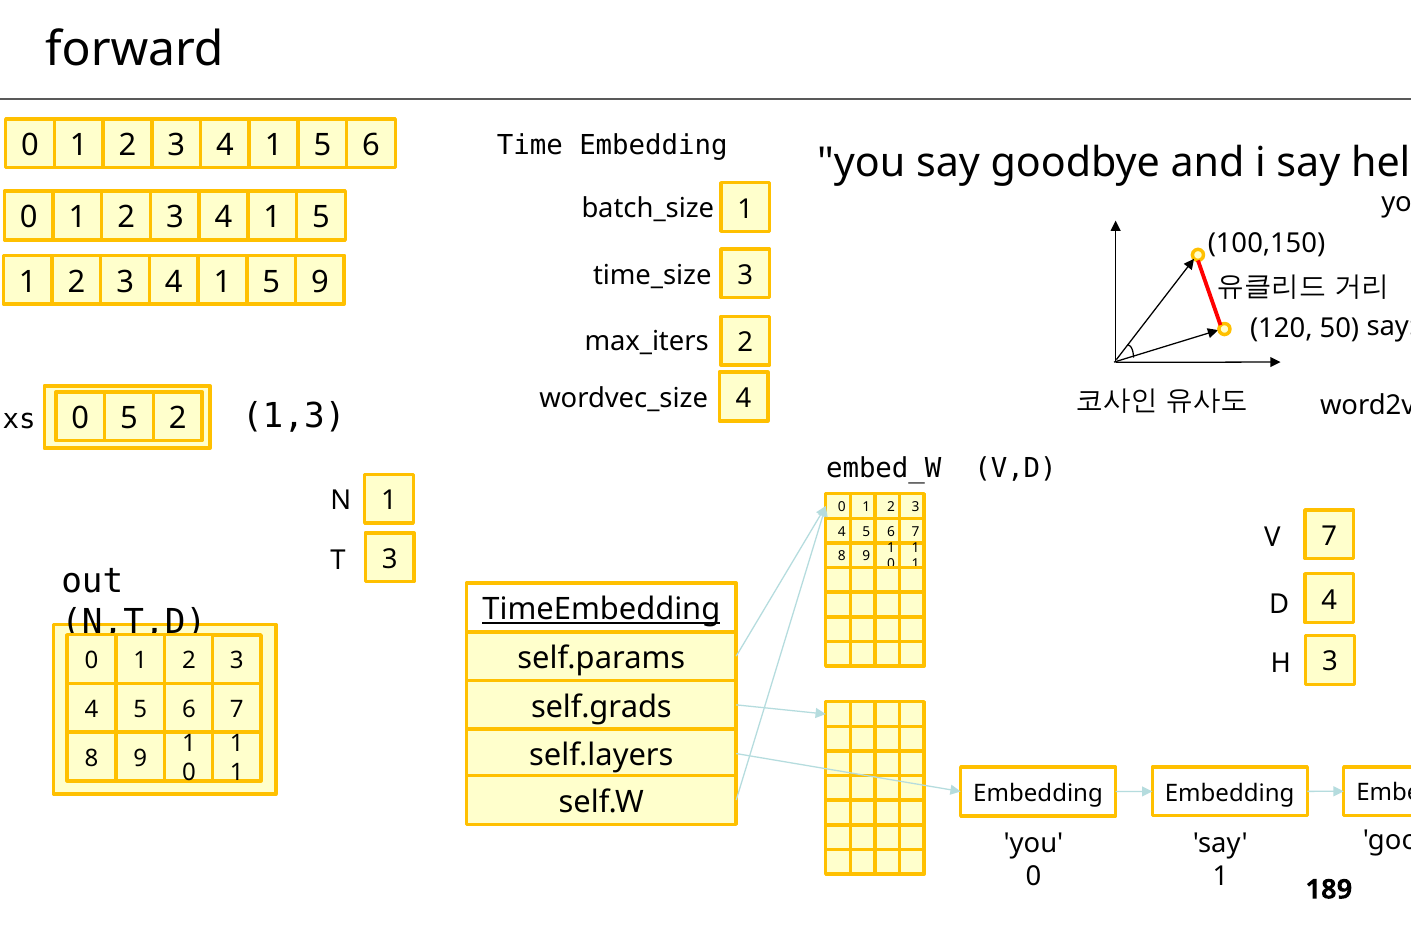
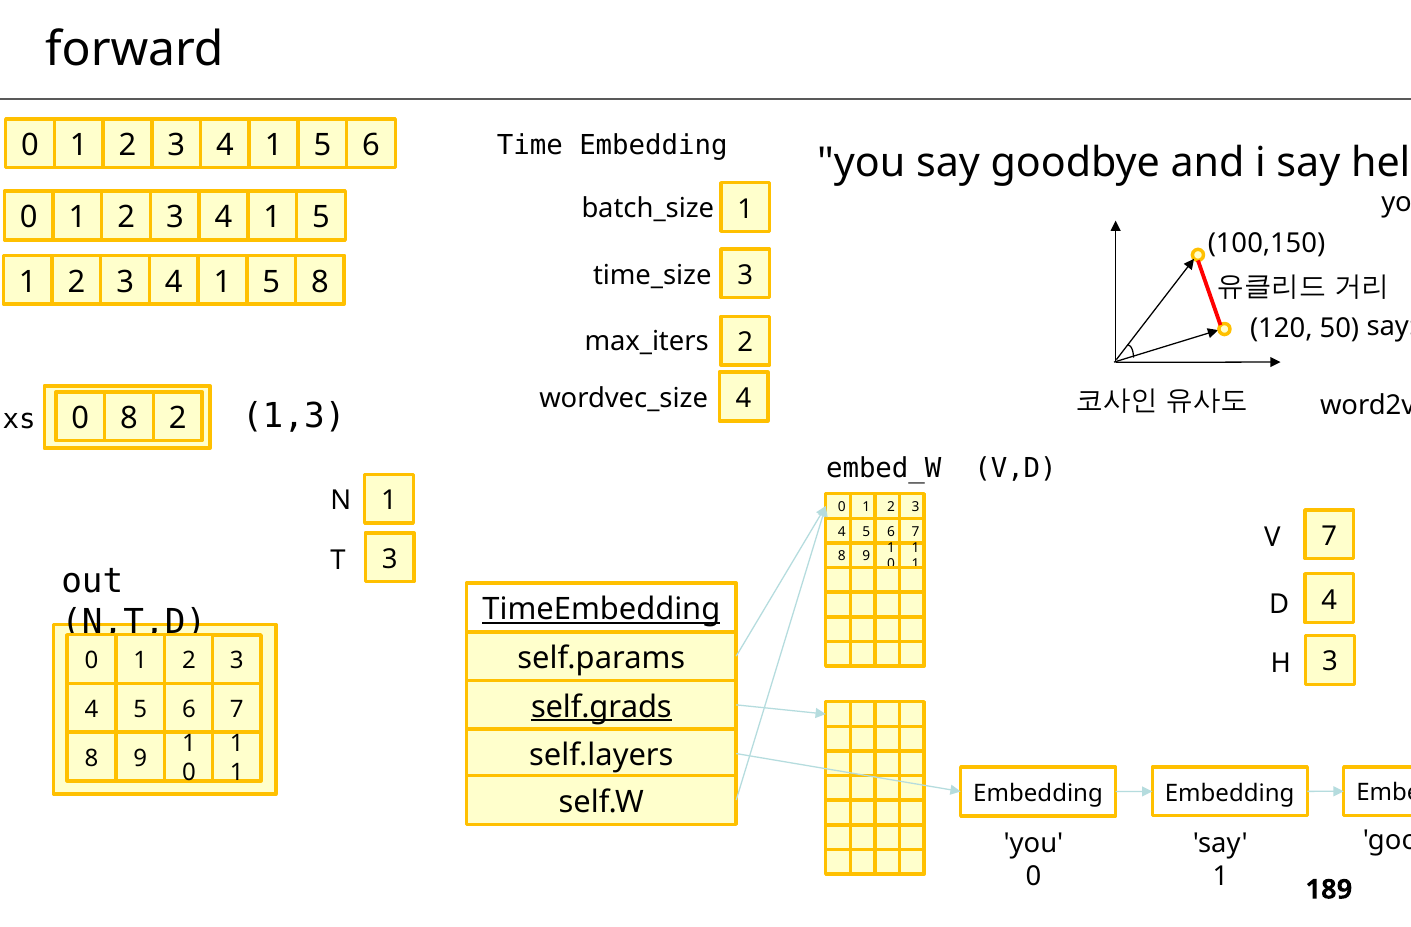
5 9: 9 -> 8 (320, 282)
0 5: 5 -> 8 (129, 418)
self.grads underline: none -> present (601, 707)
